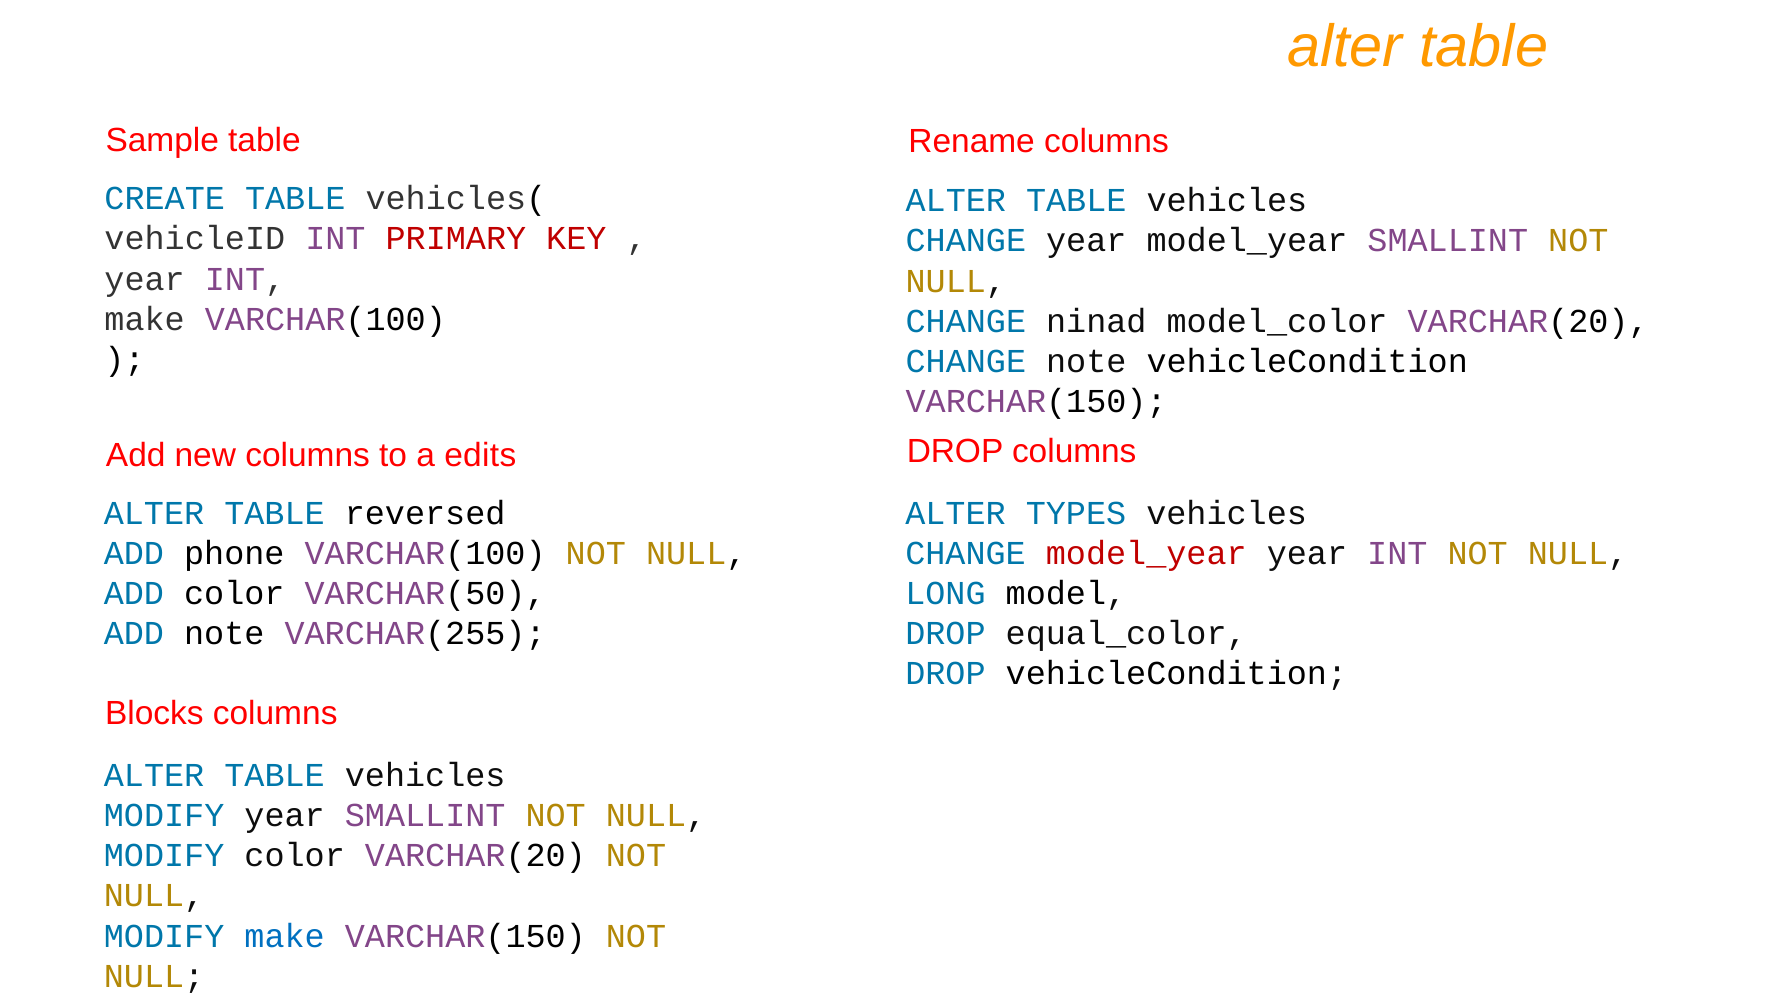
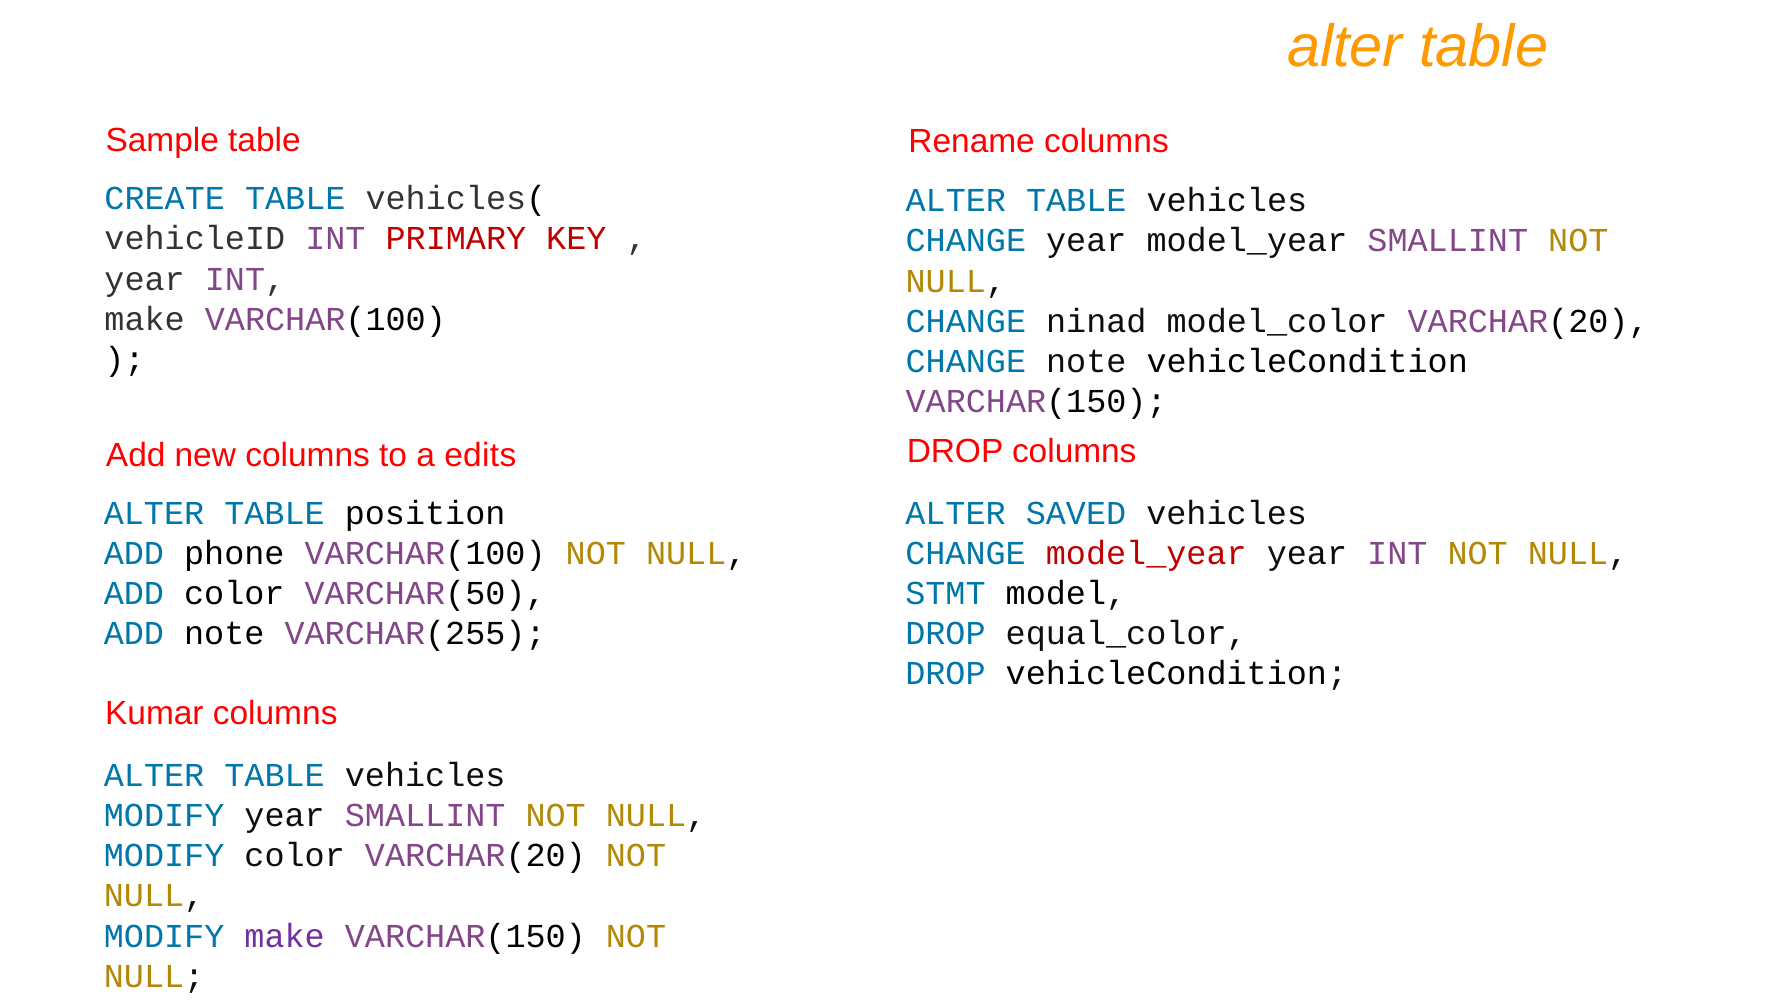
reversed: reversed -> position (425, 513)
TYPES: TYPES -> SAVED (1076, 513)
LONG: LONG -> STMT (945, 594)
Blocks: Blocks -> Kumar (154, 714)
make colour: blue -> purple (285, 936)
